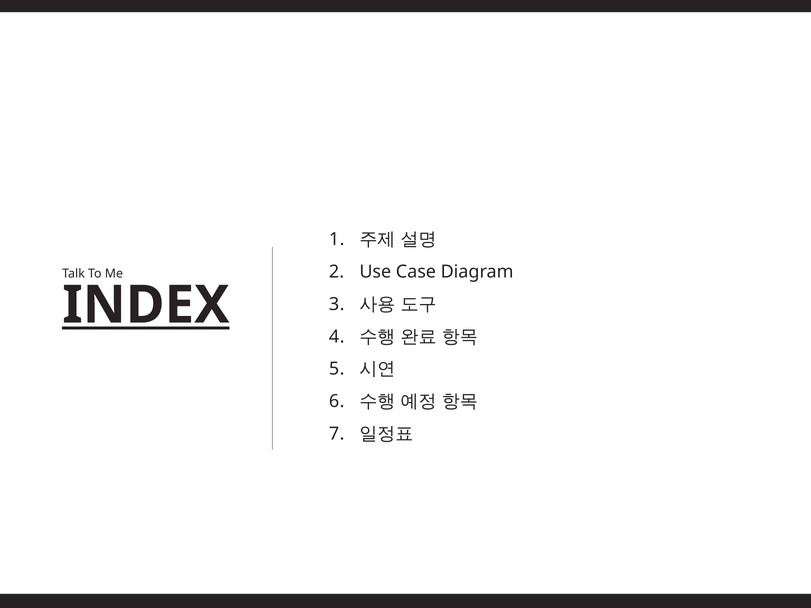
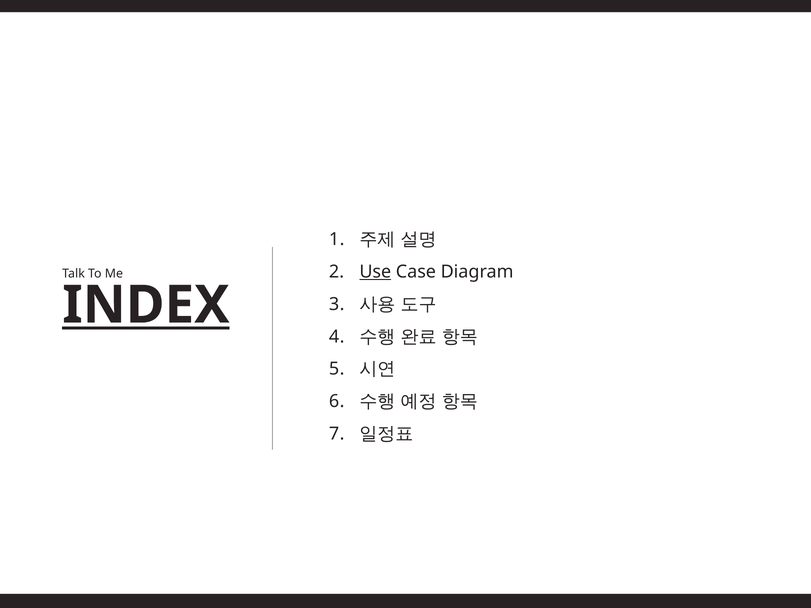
Use underline: none -> present (375, 272)
